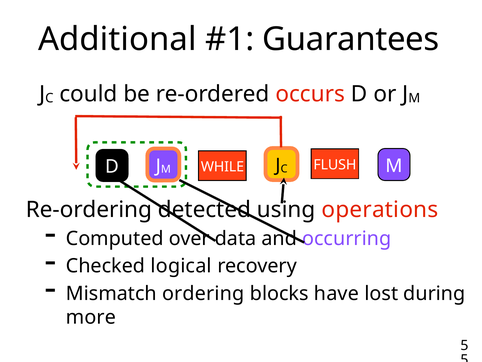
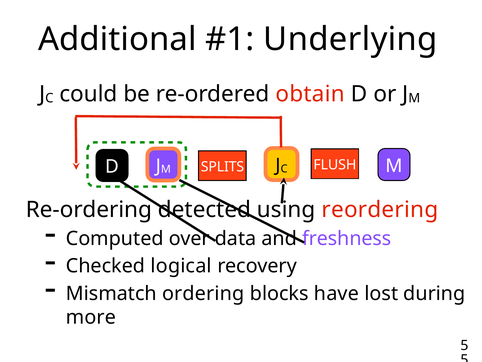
Guarantees: Guarantees -> Underlying (350, 39)
occurs: occurs -> obtain (310, 94)
WHILE: WHILE -> SPLITS (222, 166)
operations: operations -> reordering (380, 209)
occurring: occurring -> freshness (347, 238)
